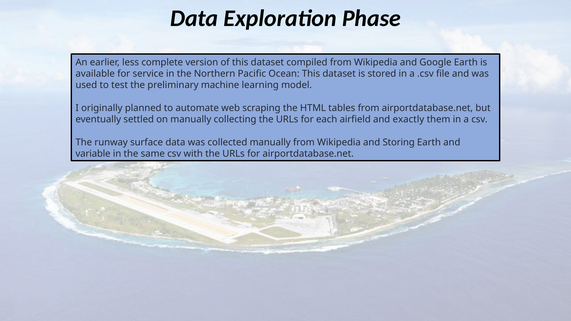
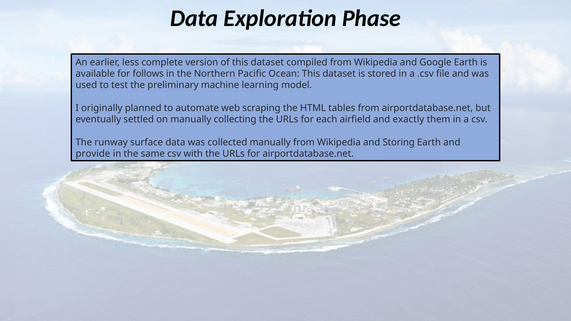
service: service -> follows (148, 74)
variable: variable -> provide (93, 154)
